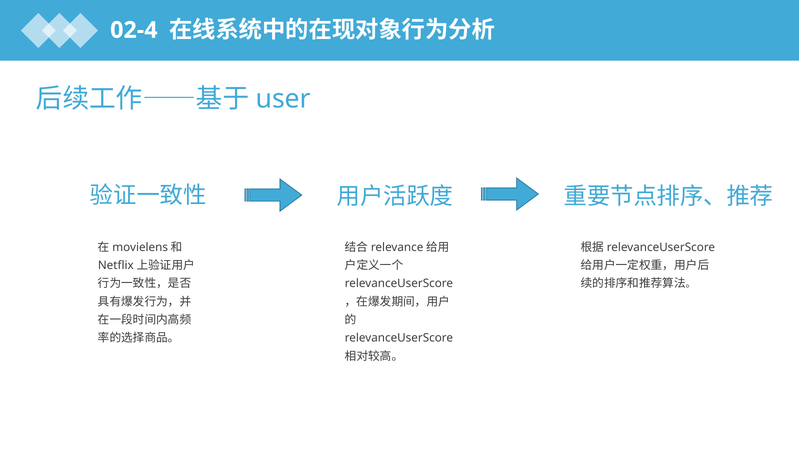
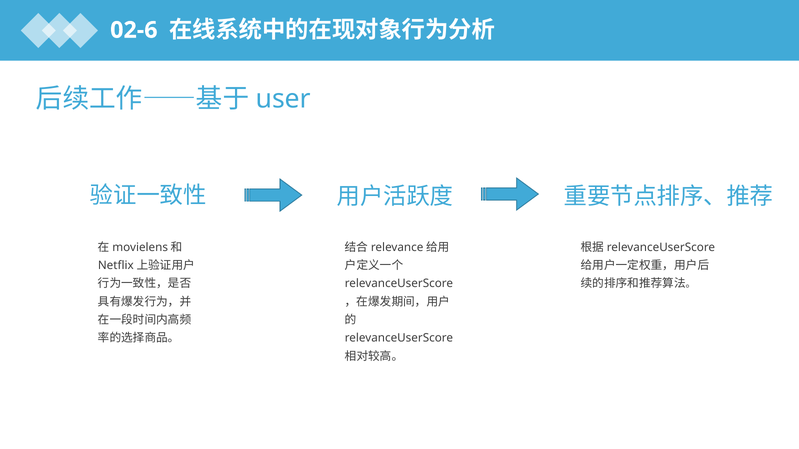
02-4: 02-4 -> 02-6 (134, 30)
